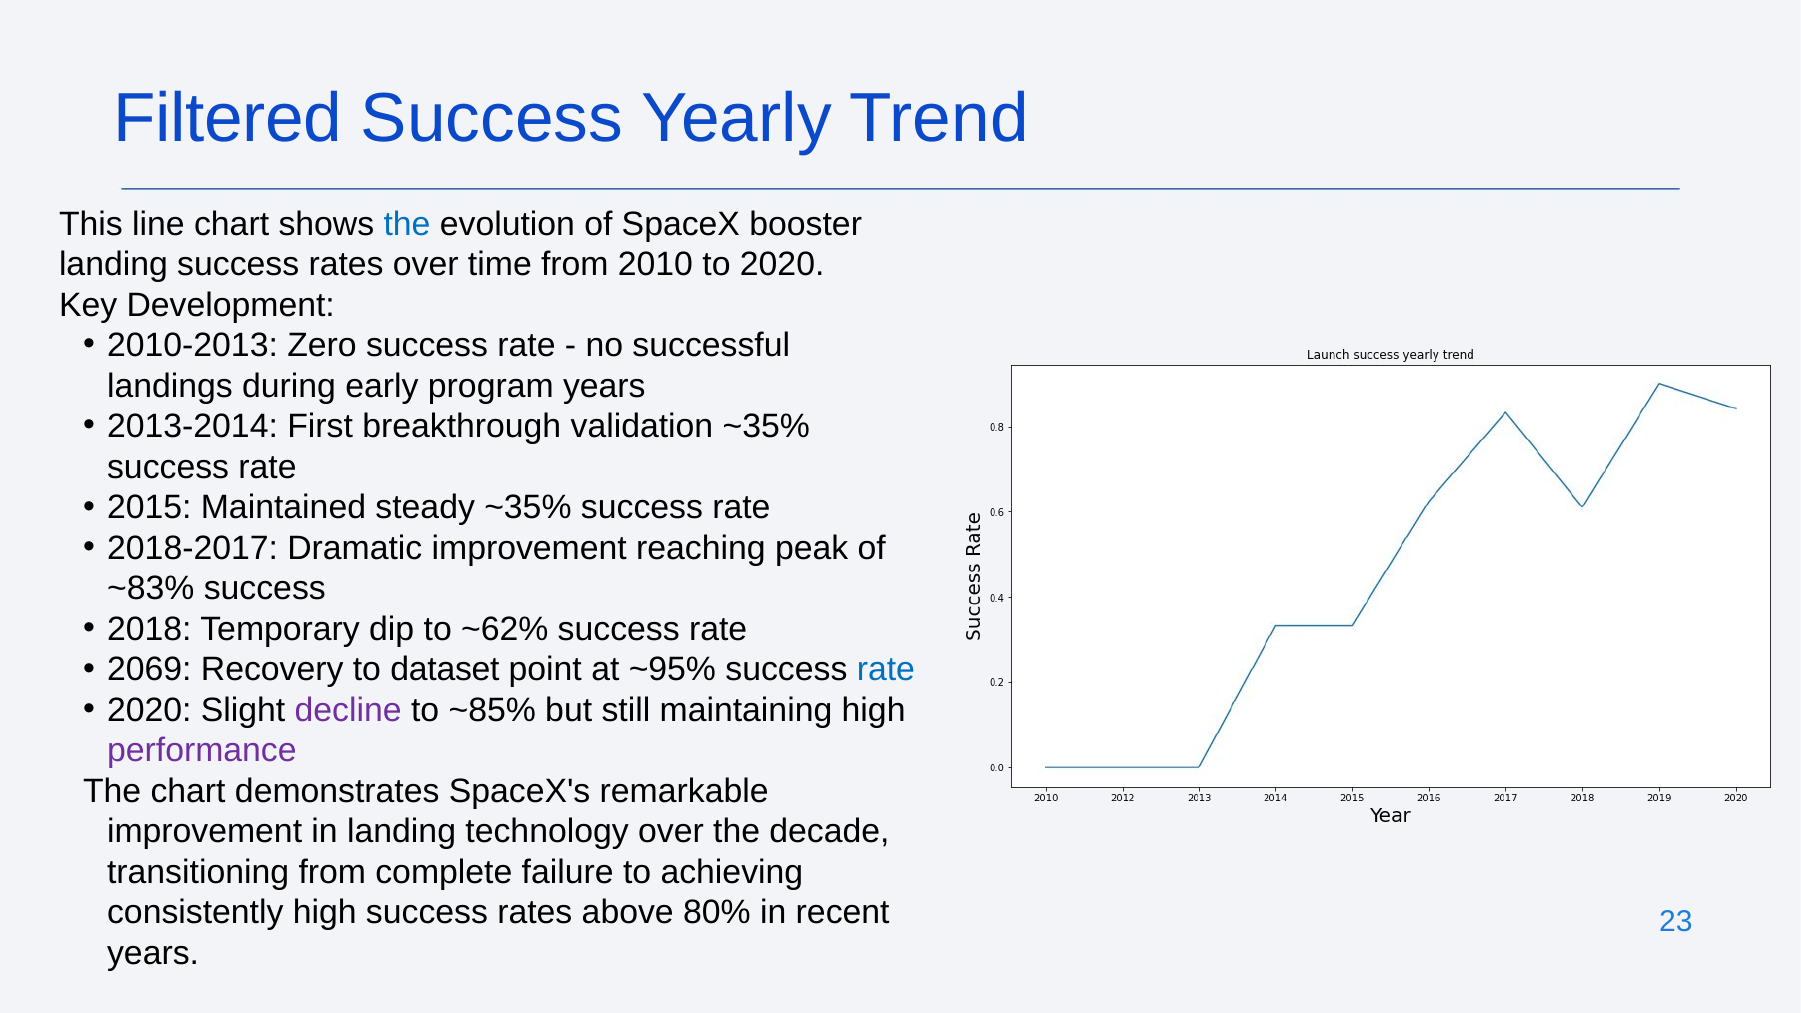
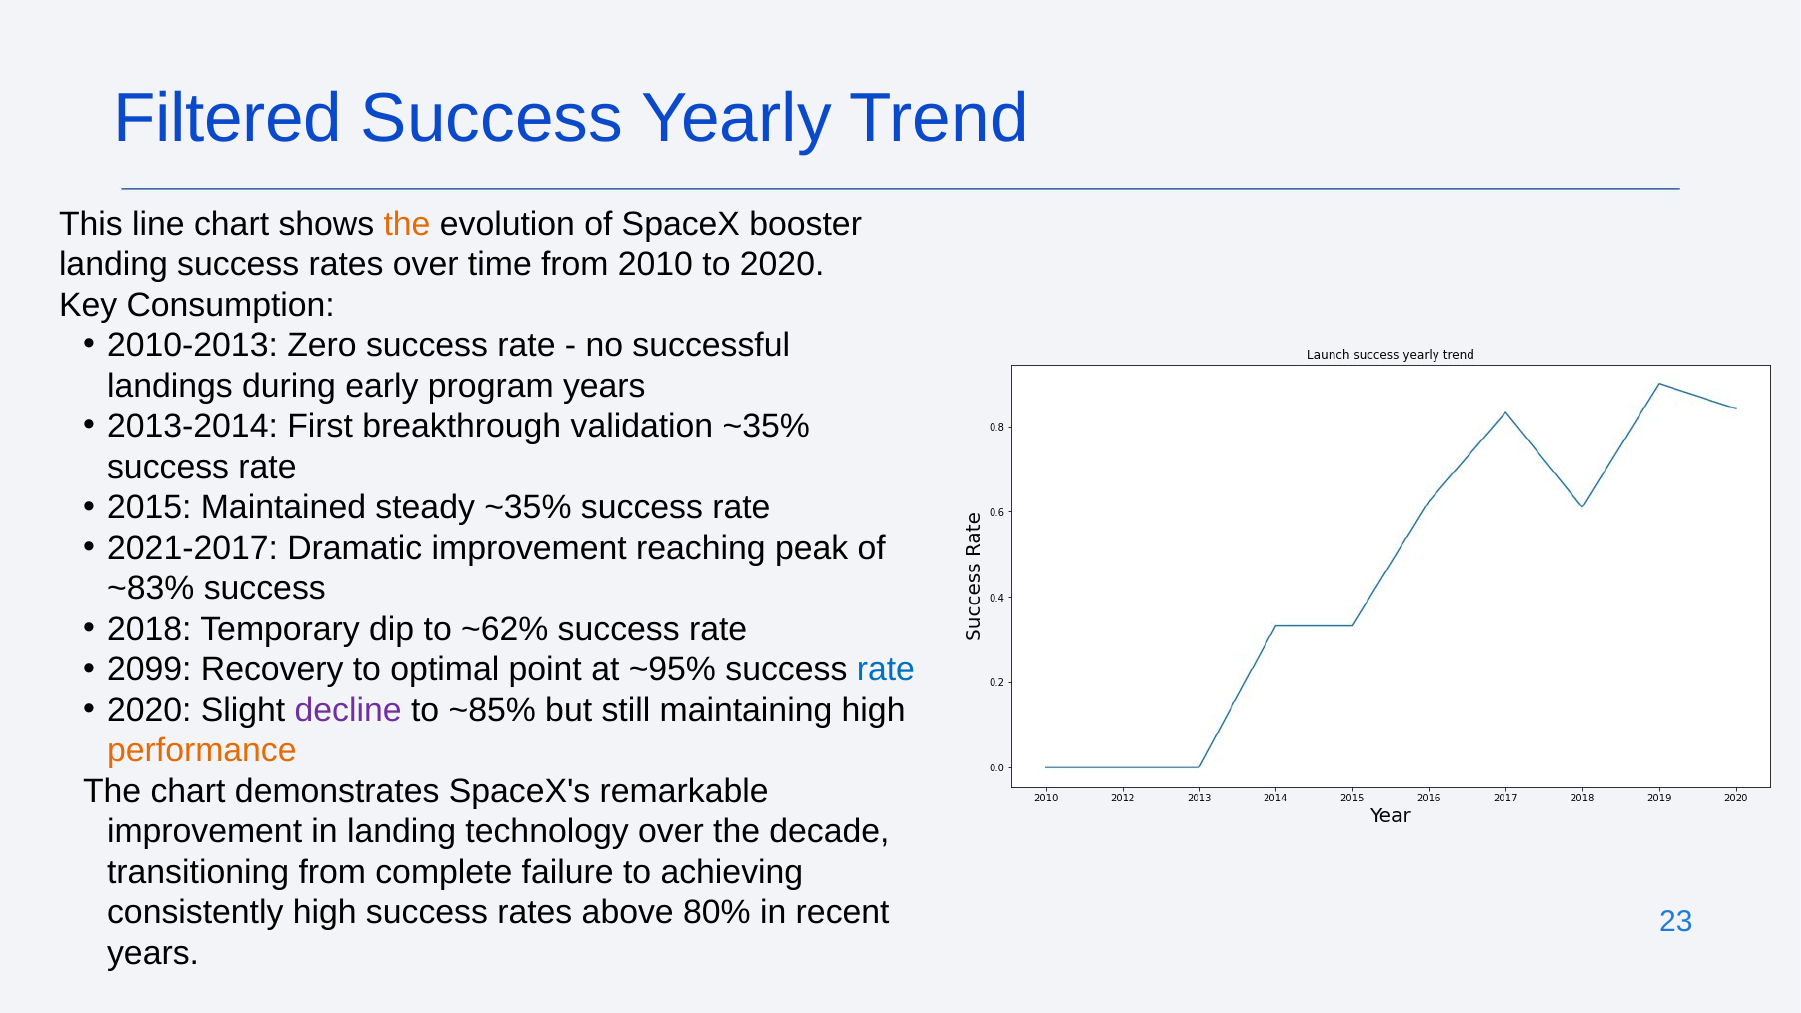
the colour: blue -> orange (407, 224)
Development: Development -> Consumption (231, 305)
2018-2017: 2018-2017 -> 2021-2017 (193, 548)
2069: 2069 -> 2099 (149, 670)
dataset: dataset -> optimal (445, 670)
performance colour: purple -> orange (202, 751)
